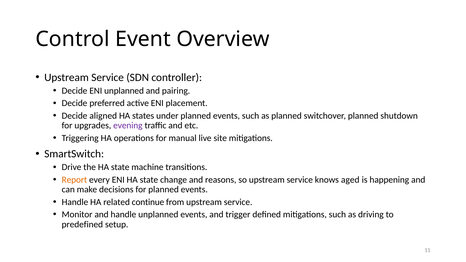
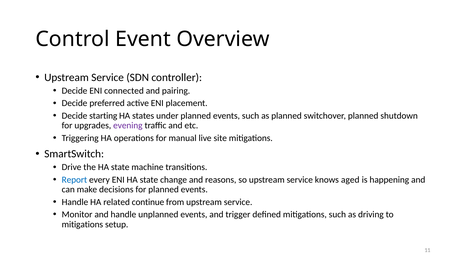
ENI unplanned: unplanned -> connected (124, 91)
aligned: aligned -> starting (103, 116)
Report colour: orange -> blue (74, 180)
predefined: predefined -> mitigations (82, 224)
